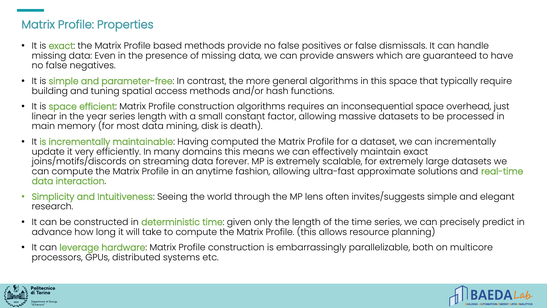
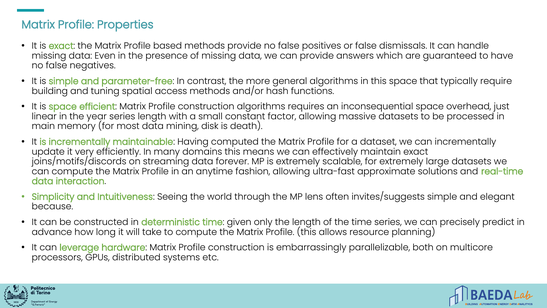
research: research -> because (52, 206)
